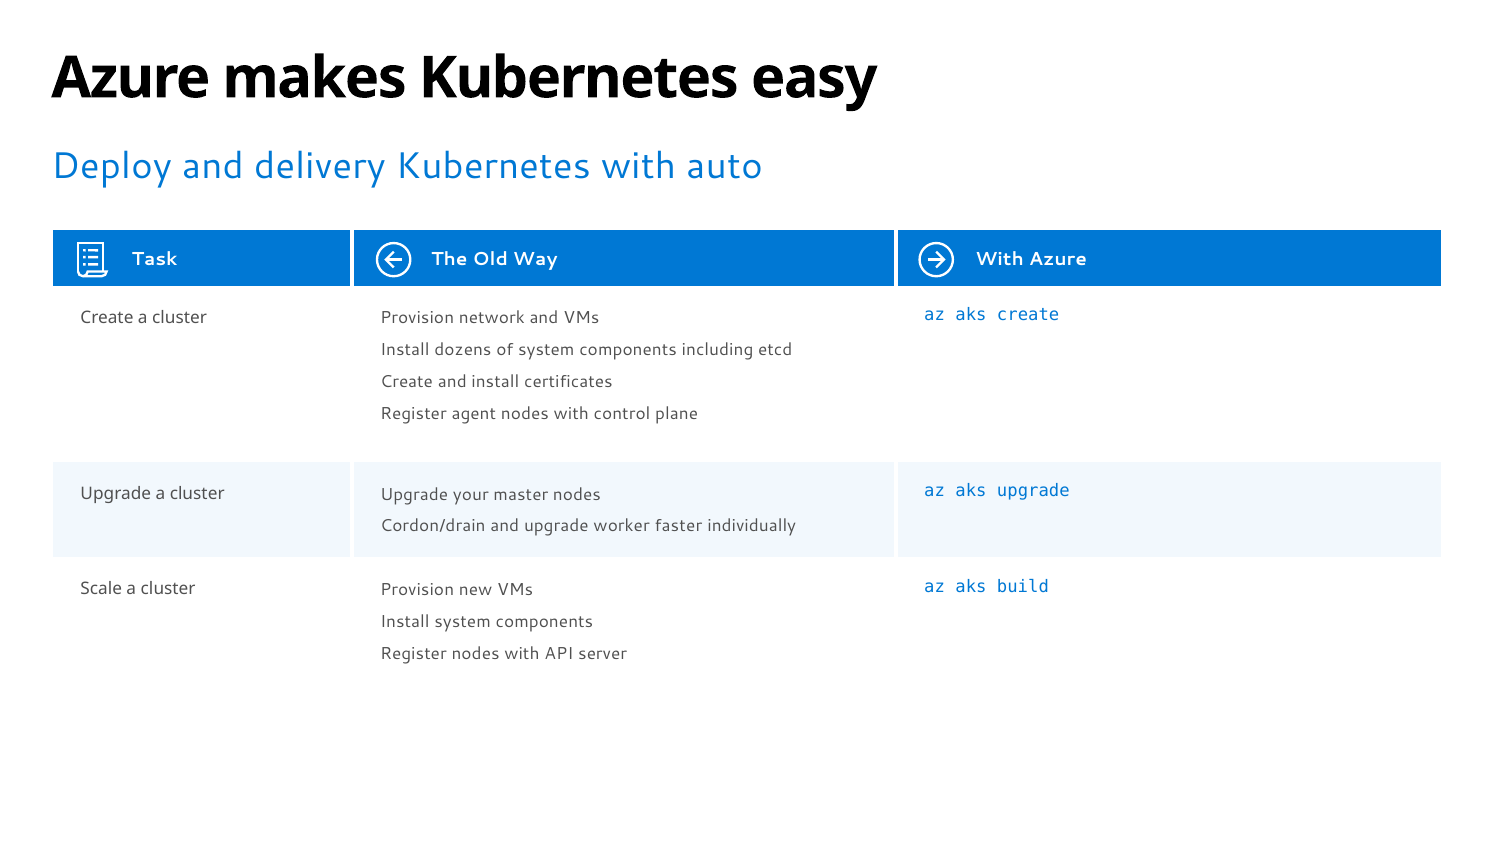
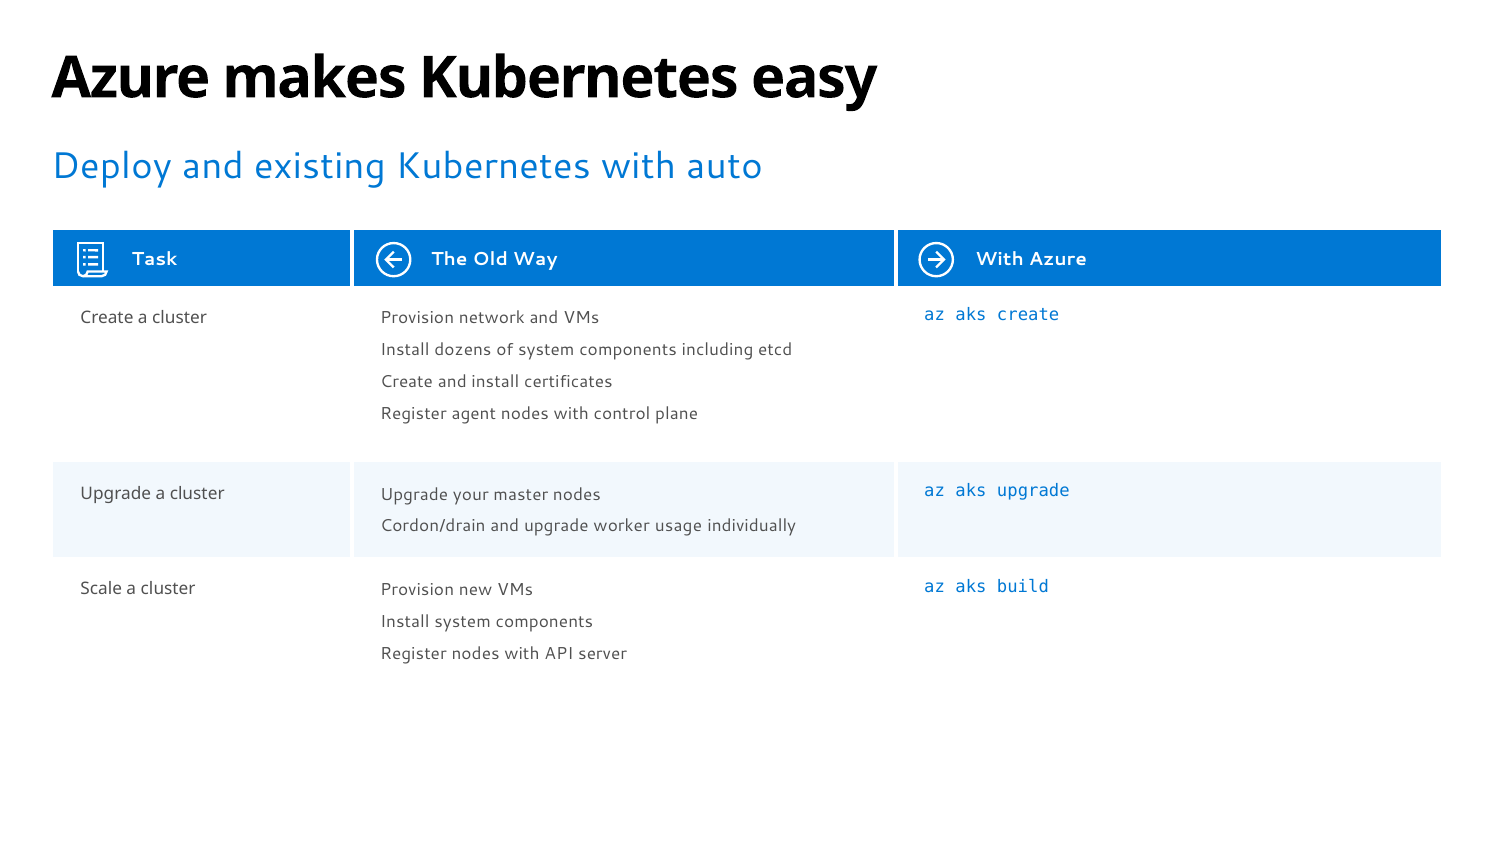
delivery: delivery -> existing (320, 167)
faster: faster -> usage (678, 526)
